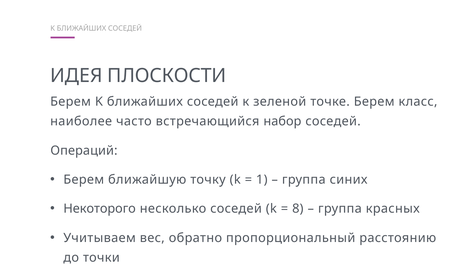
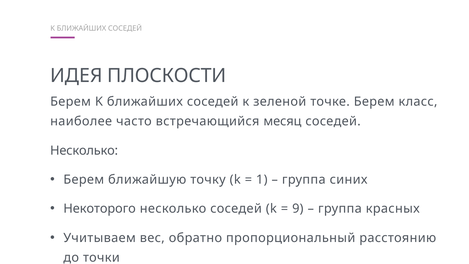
набор: набор -> месяц (282, 121)
Операций: Операций -> Несколько (84, 150)
8: 8 -> 9 (298, 209)
